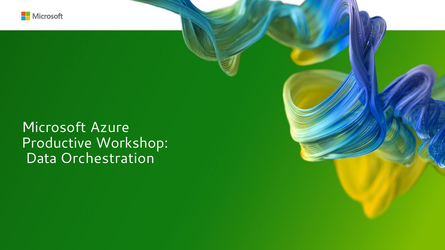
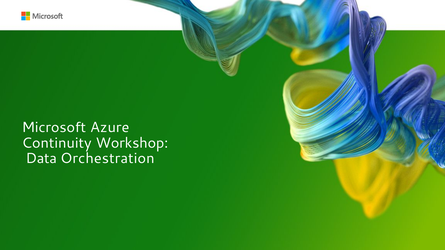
Productive: Productive -> Continuity (57, 143)
